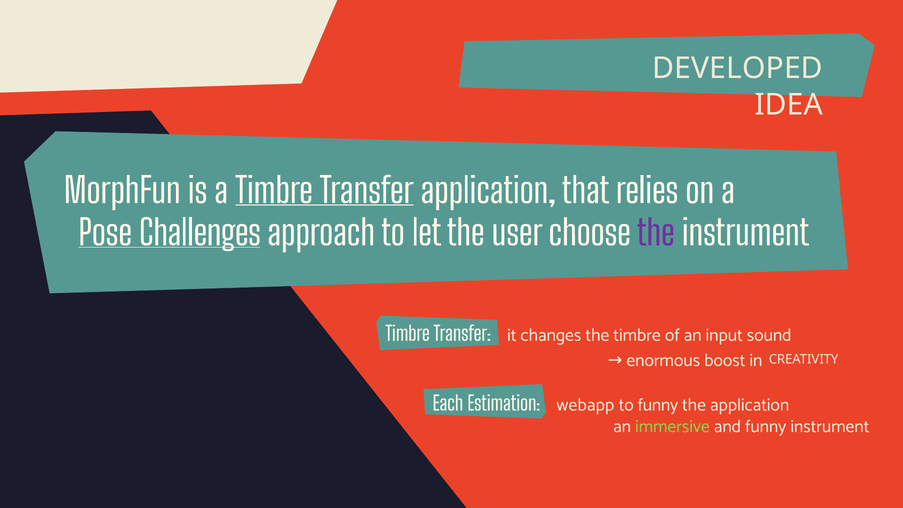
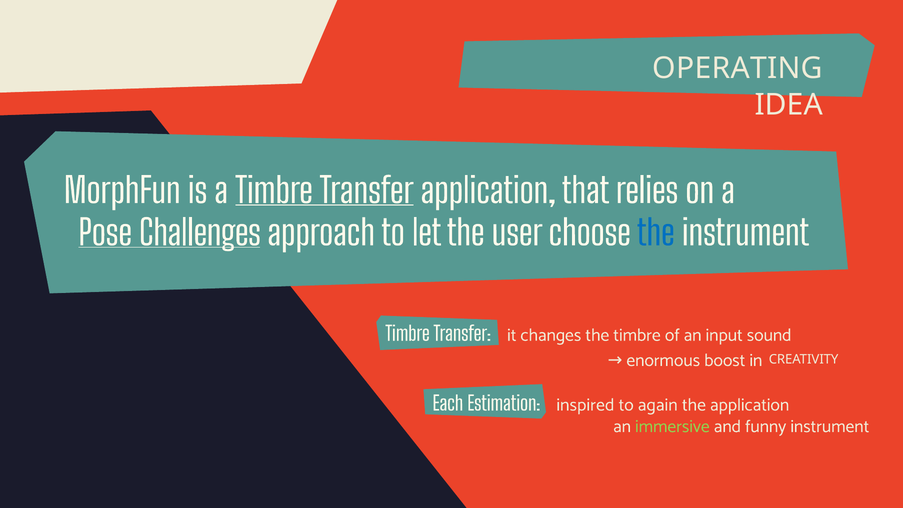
DEVELOPED: DEVELOPED -> OPERATING (737, 69)
the colour: purple -> blue (656, 234)
webapp: webapp -> inspired (585, 405)
to funny: funny -> again (658, 405)
